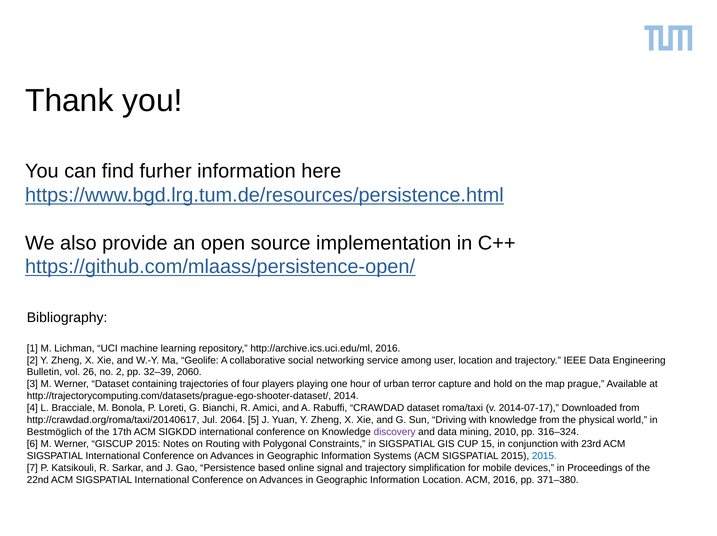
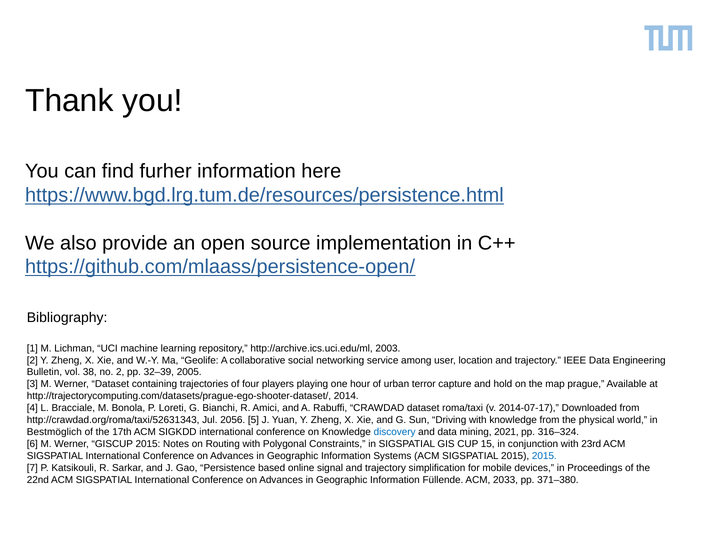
http://archive.ics.uci.edu/ml 2016: 2016 -> 2003 (388, 349)
26: 26 -> 38 (90, 372)
2060: 2060 -> 2005 (189, 372)
http://crawdad.org/roma/taxi/20140617: http://crawdad.org/roma/taxi/20140617 -> http://crawdad.org/roma/taxi/52631343 (113, 420)
2064: 2064 -> 2056 (233, 420)
discovery colour: purple -> blue (395, 432)
2010: 2010 -> 2021 (506, 432)
Information Location: Location -> Füllende (443, 480)
ACM 2016: 2016 -> 2033 (506, 480)
